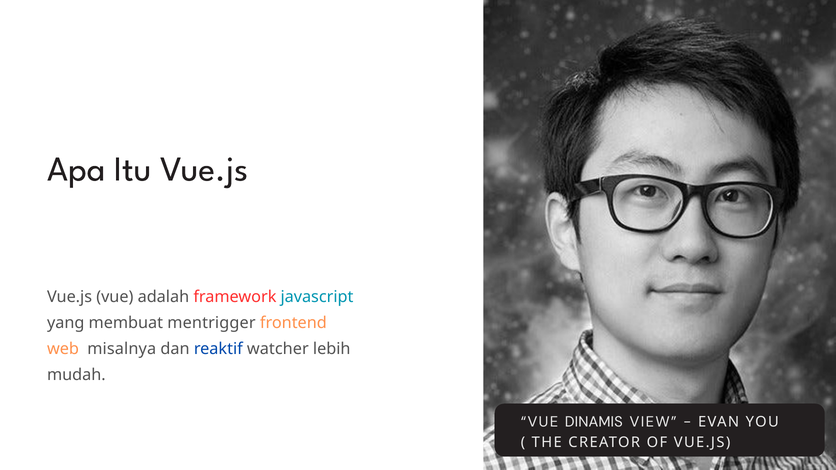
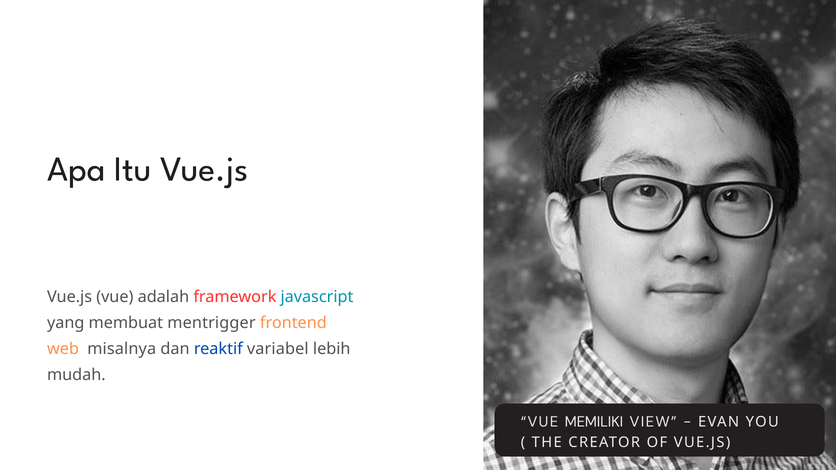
watcher: watcher -> variabel (278, 349)
DINAMIS: DINAMIS -> MEMILIKI (594, 422)
